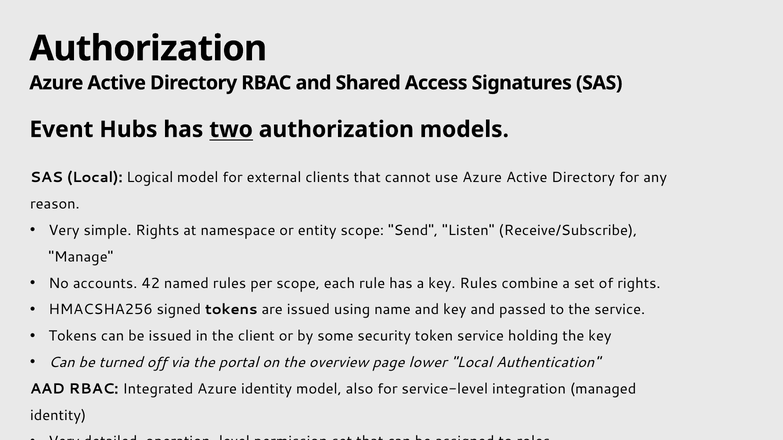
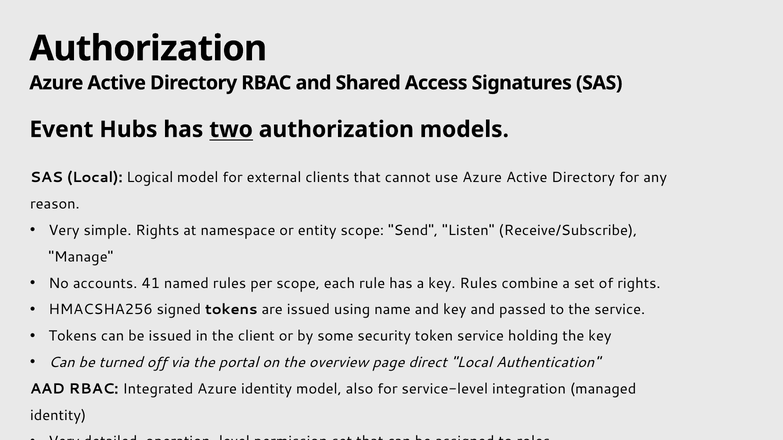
42: 42 -> 41 (151, 284)
lower: lower -> direct (428, 363)
